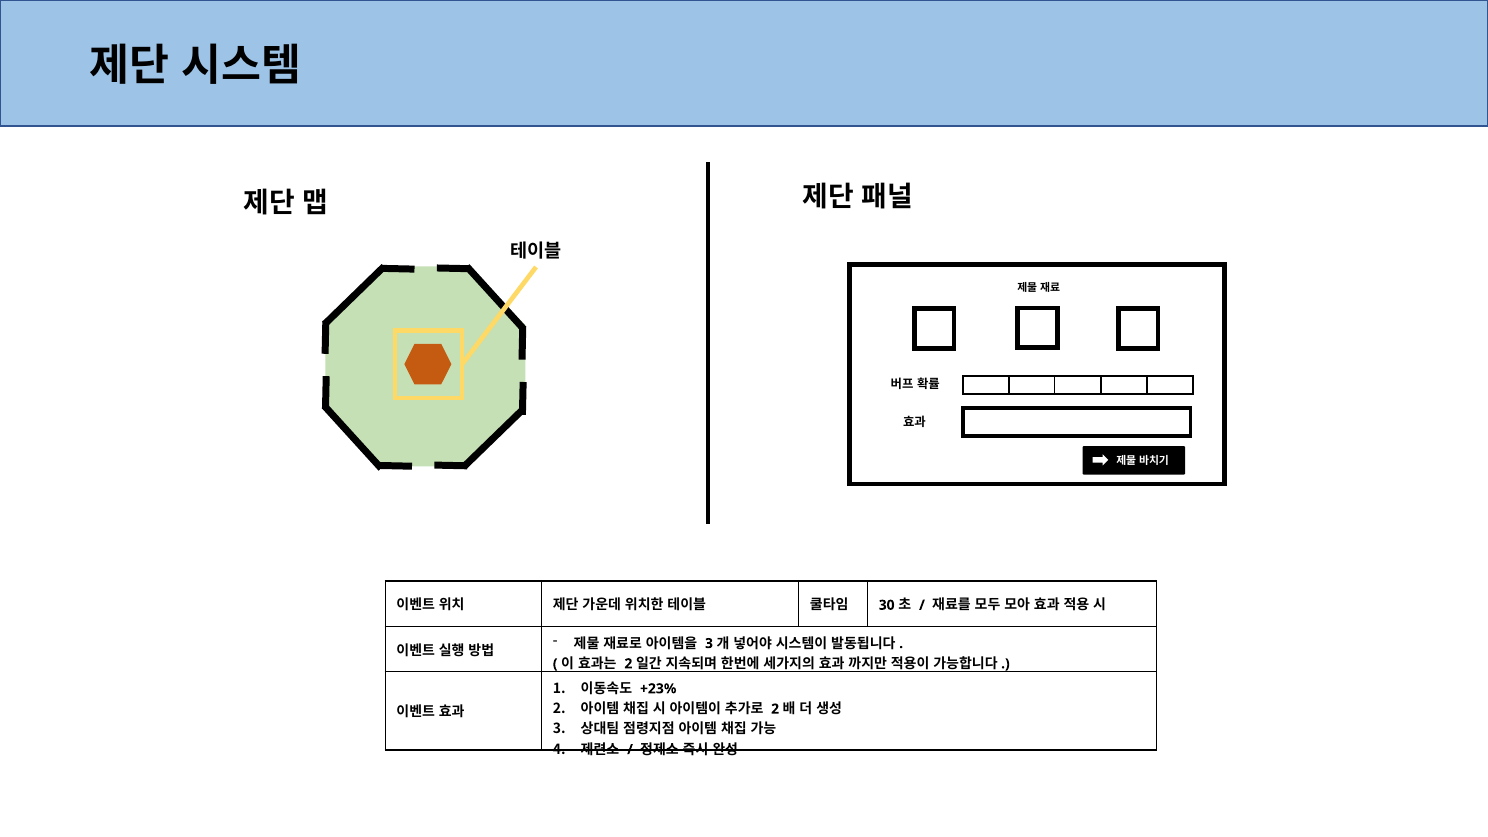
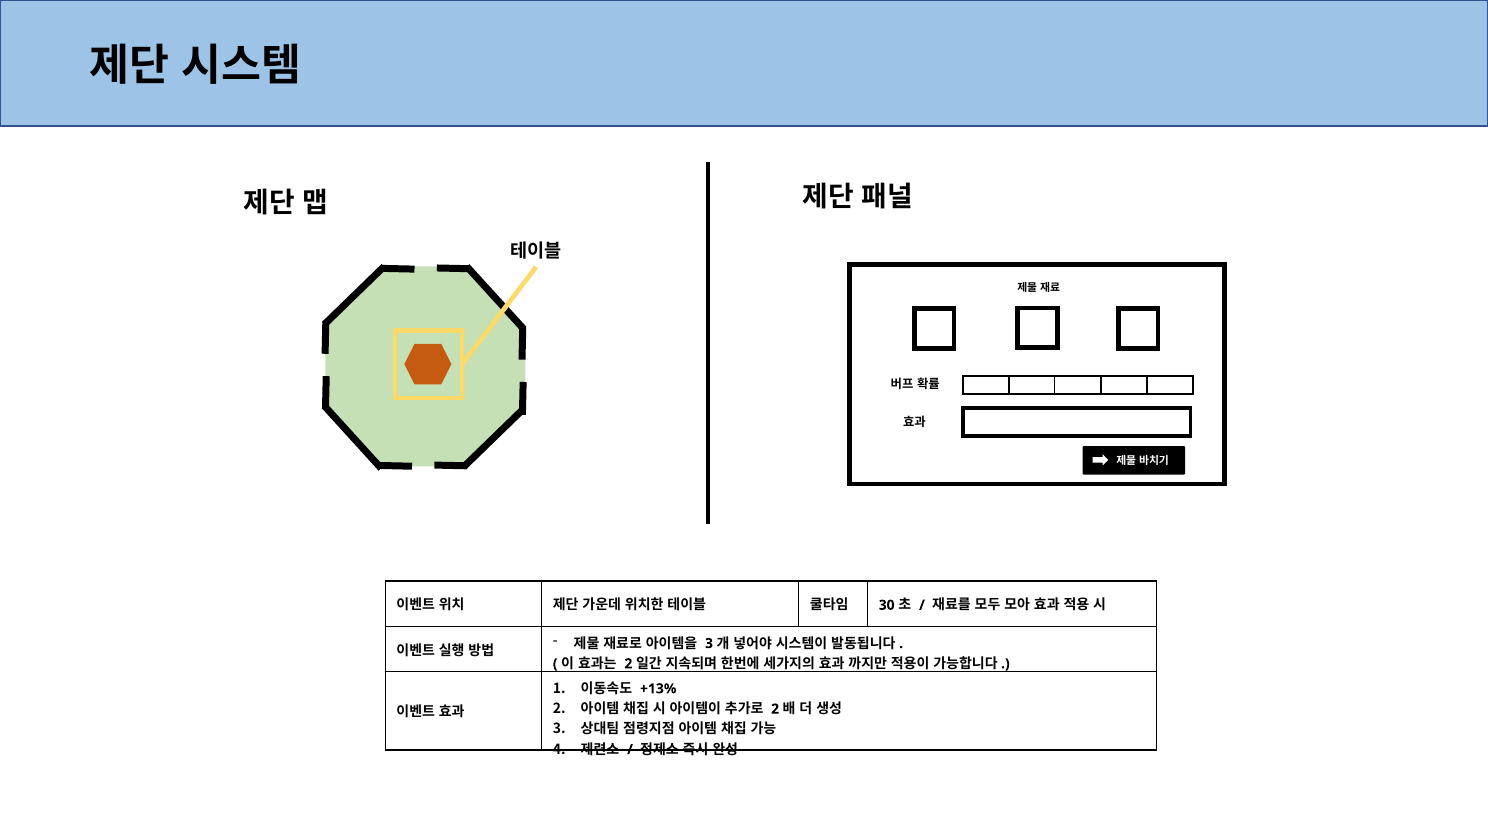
+23%: +23% -> +13% (658, 689)
